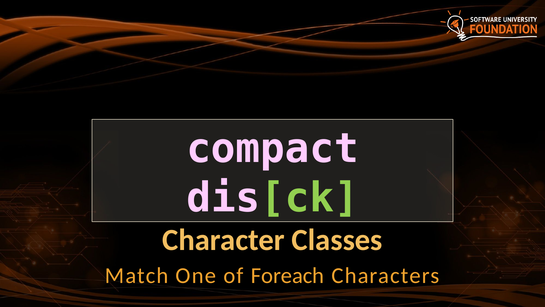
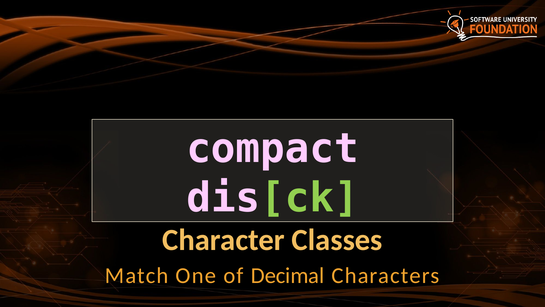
Foreach: Foreach -> Decimal (288, 275)
